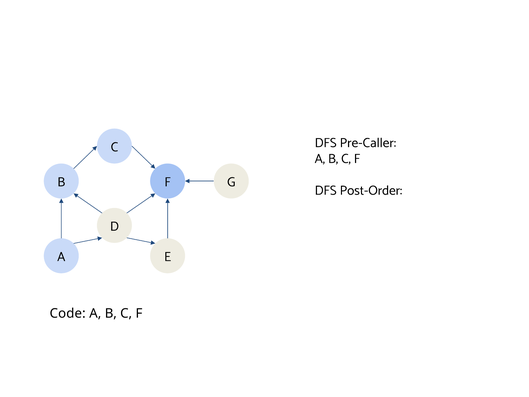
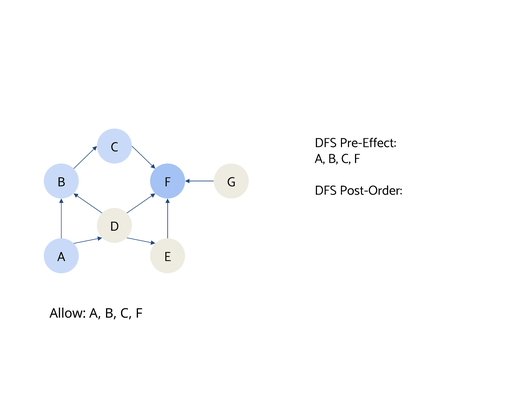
Pre-Caller: Pre-Caller -> Pre-Effect (368, 143)
Code: Code -> Allow (68, 313)
